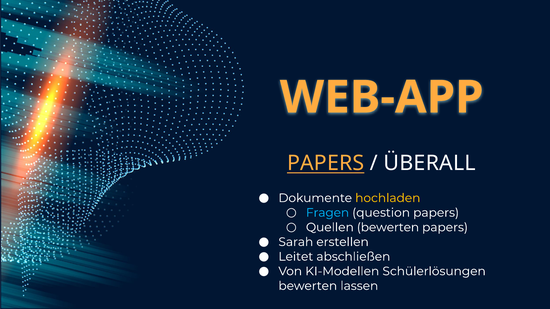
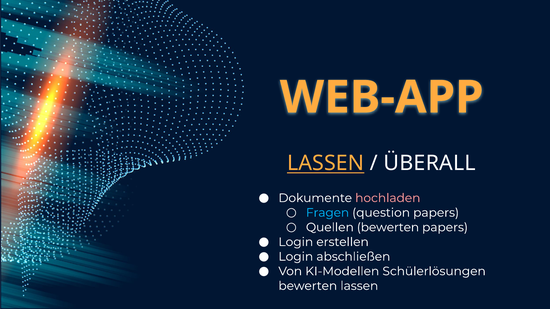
PAPERS: PAPERS -> LASSEN (326, 163)
hochladen colour: yellow -> pink (388, 198)
Sarah: Sarah -> Login (296, 242)
Leitet: Leitet -> Login (296, 257)
